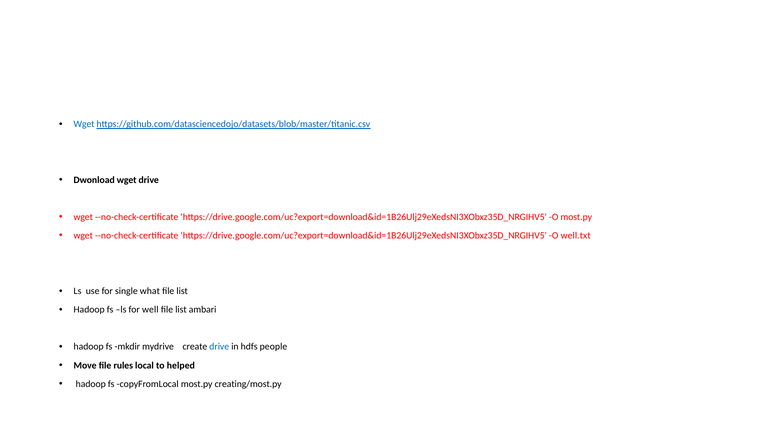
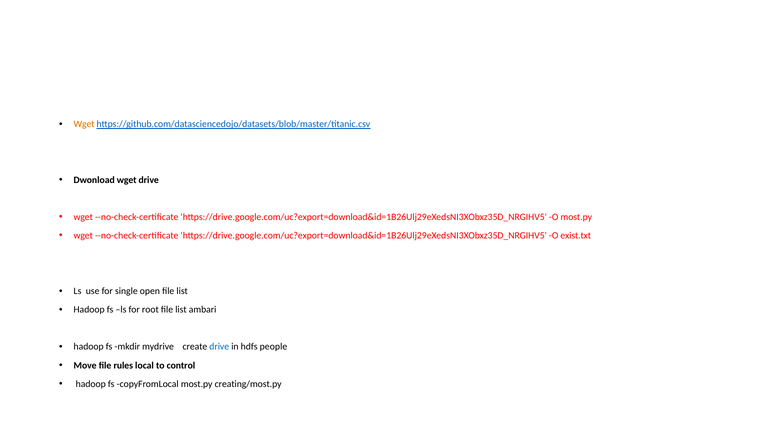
Wget colour: blue -> orange (84, 124)
well.txt: well.txt -> exist.txt (576, 236)
what: what -> open (150, 291)
well: well -> root (150, 310)
helped: helped -> control (181, 365)
